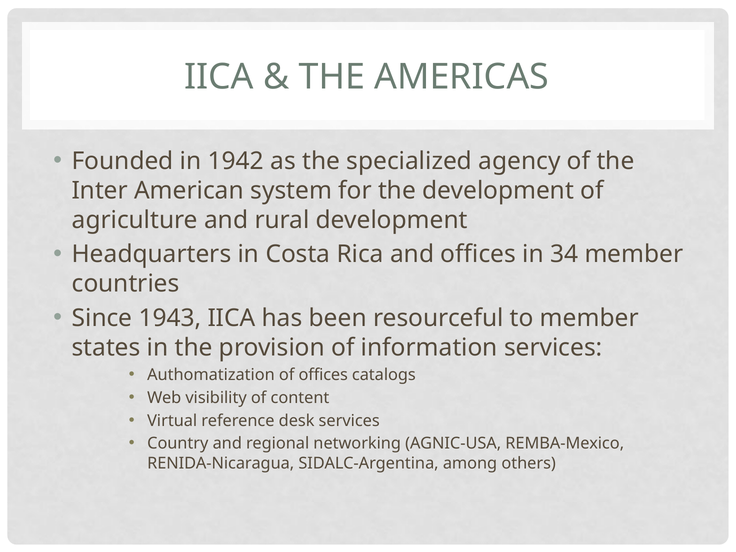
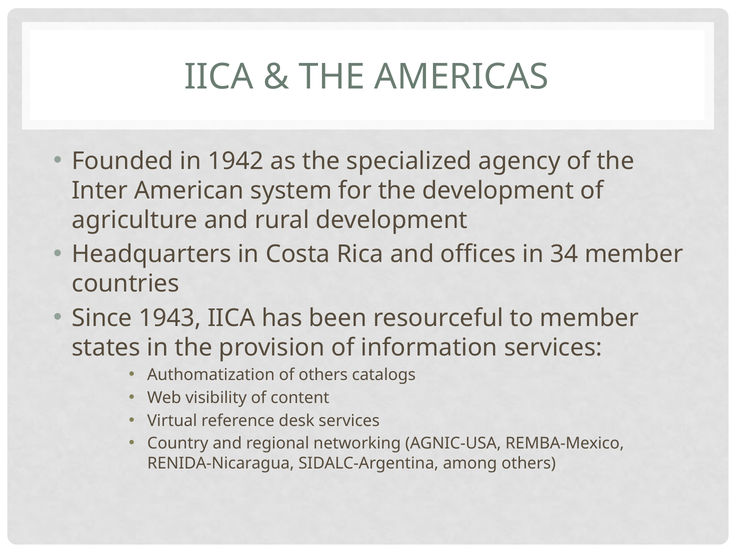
of offices: offices -> others (323, 375)
